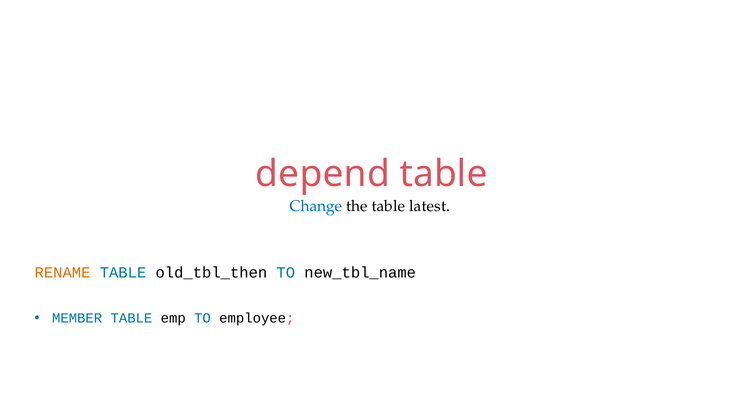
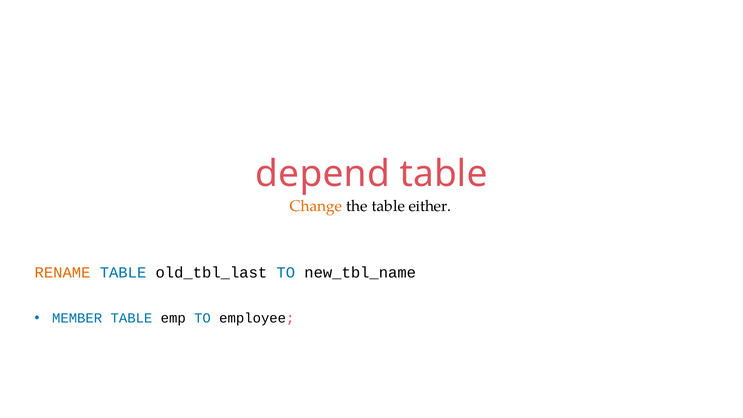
Change colour: blue -> orange (316, 206)
latest: latest -> either (430, 206)
old_tbl_then: old_tbl_then -> old_tbl_last (211, 272)
